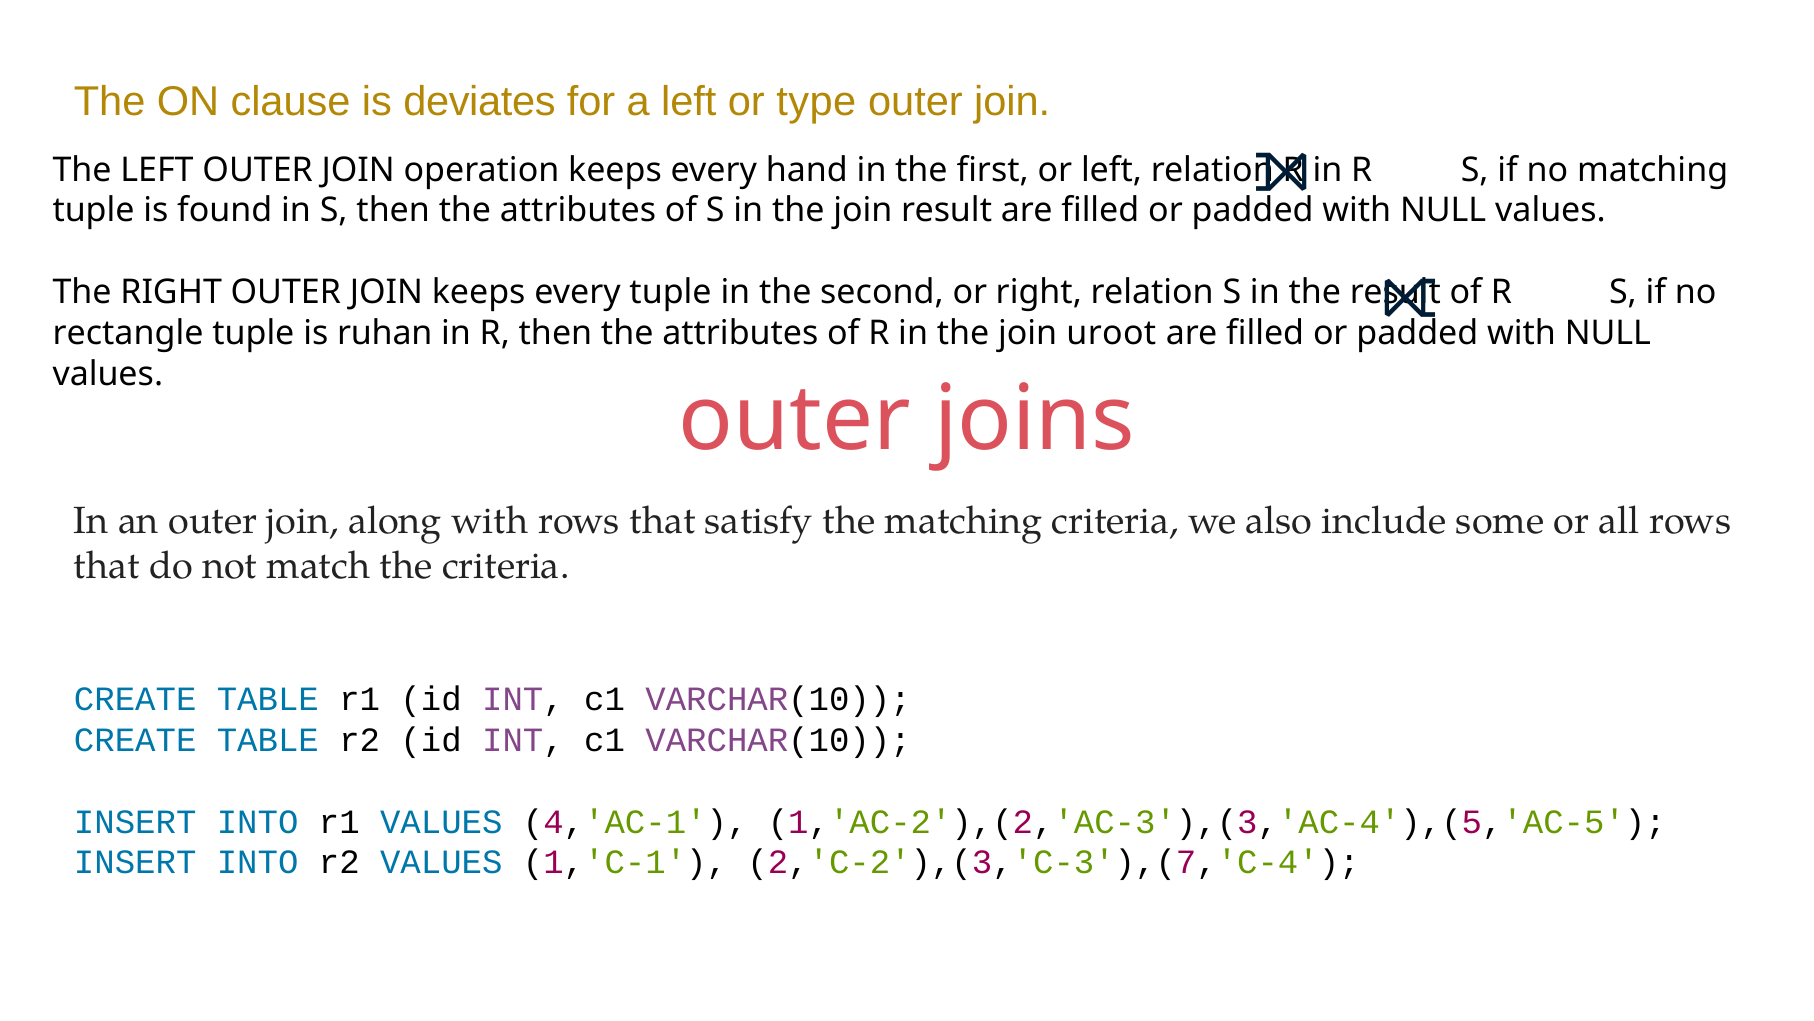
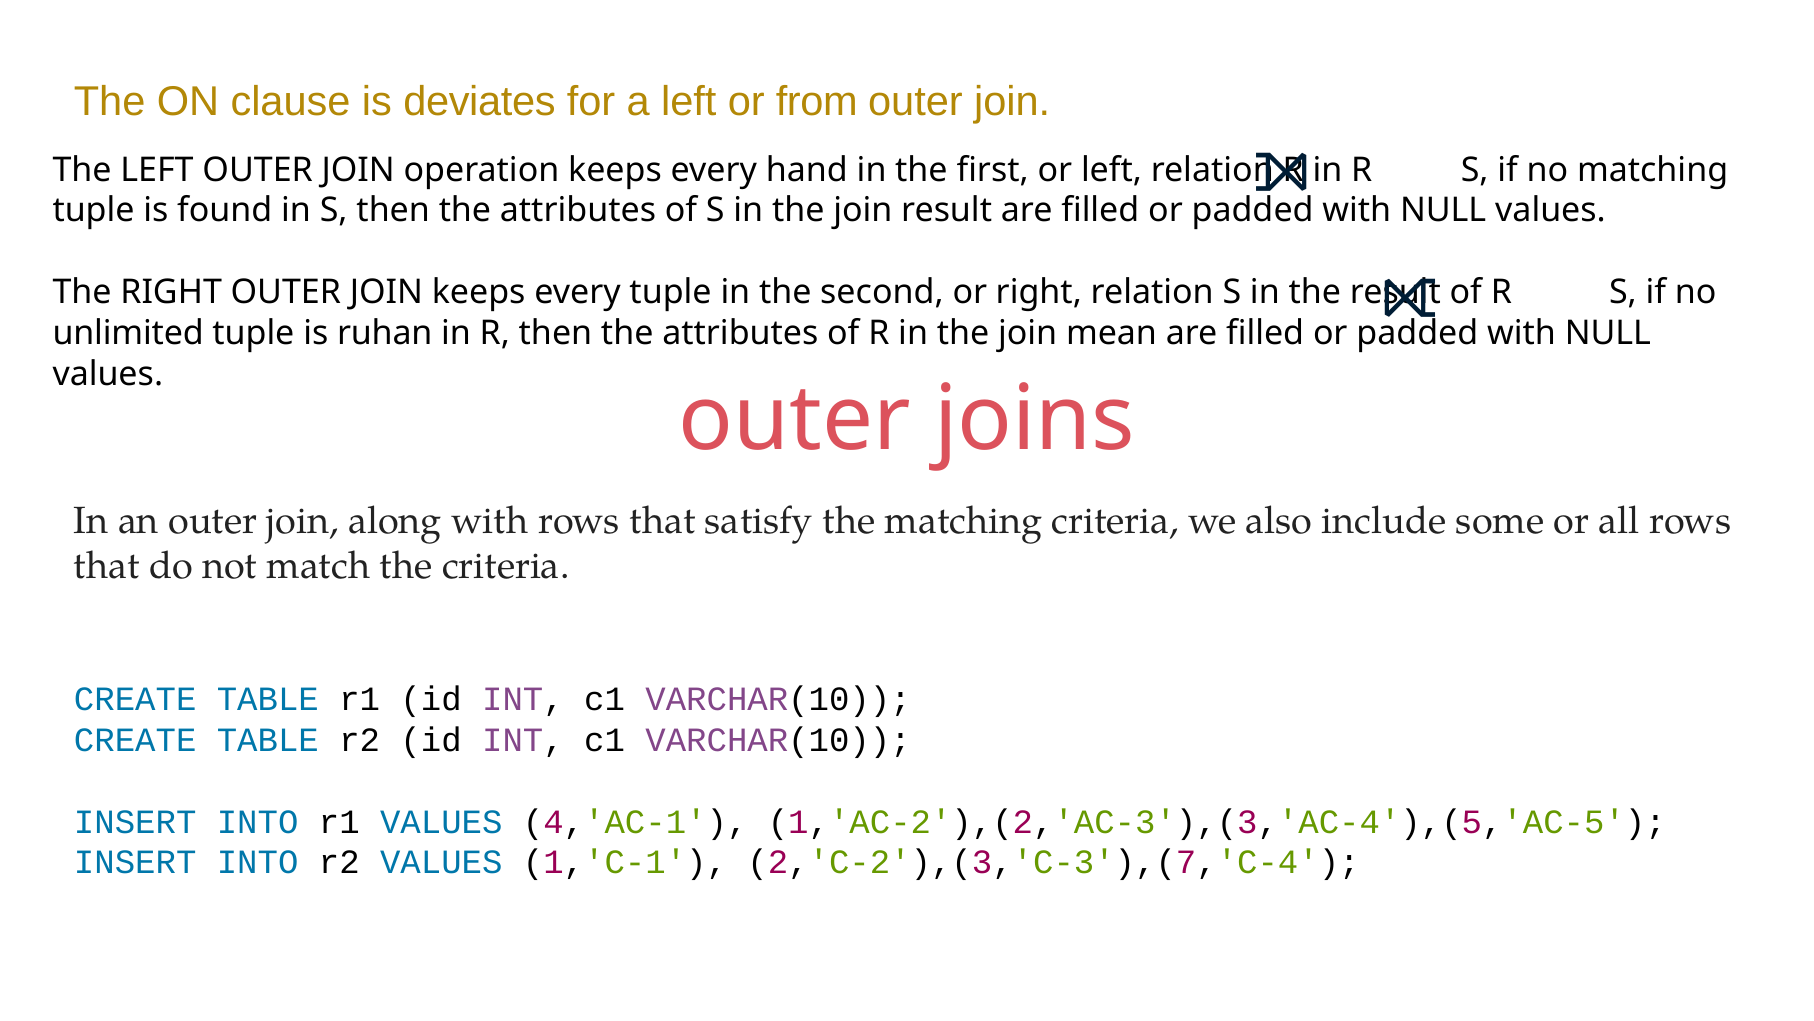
type: type -> from (817, 101)
rectangle: rectangle -> unlimited (128, 333)
uroot: uroot -> mean (1112, 333)
